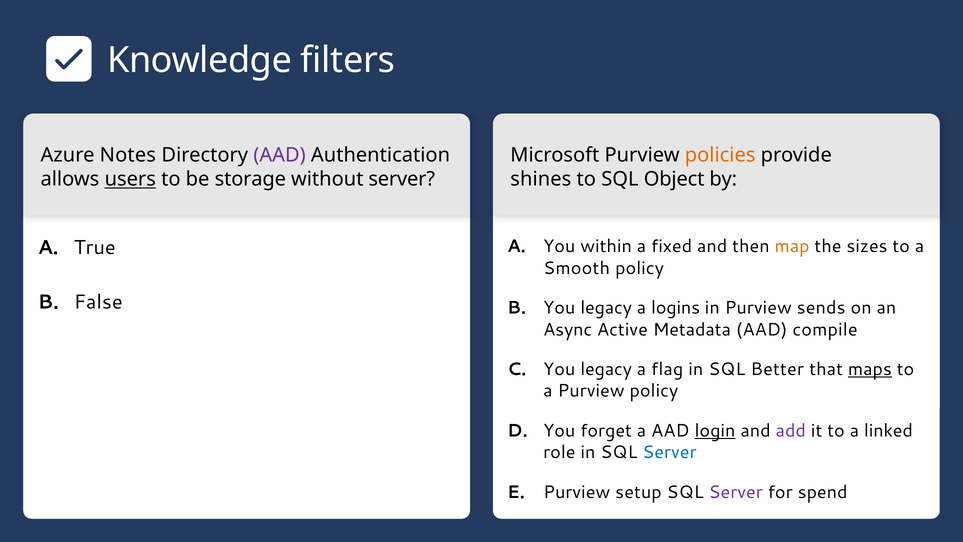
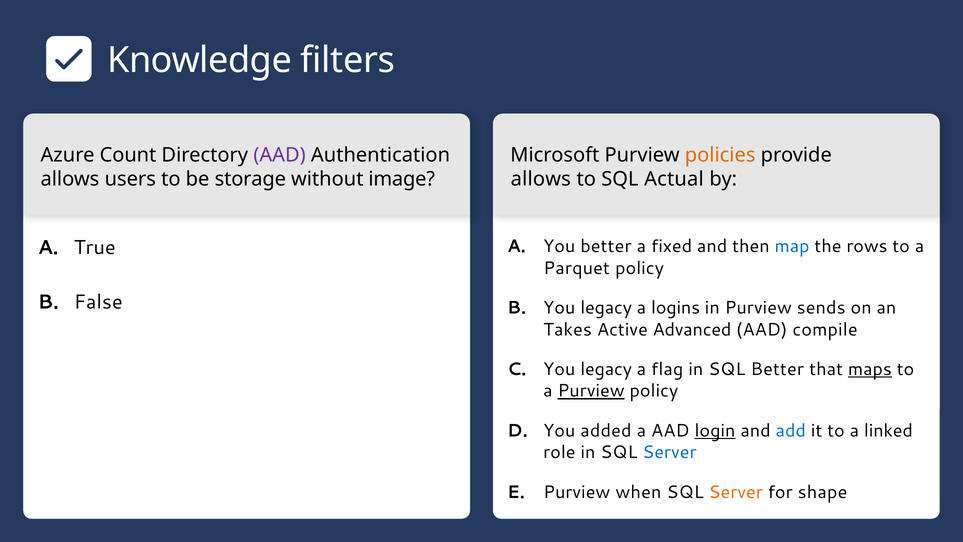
Notes: Notes -> Count (128, 155)
users underline: present -> none (130, 179)
without server: server -> image (402, 179)
shines: shines -> allows (541, 179)
Object: Object -> Actual (674, 179)
​You within: within -> better (606, 246)
map colour: orange -> blue (792, 246)
sizes: sizes -> rows (867, 246)
Smooth: Smooth -> Parquet (577, 268)
Async: Async -> Takes (568, 329)
Metadata: Metadata -> Advanced (692, 329)
Purview underline: none -> present (591, 391)
forget: forget -> added (606, 431)
add colour: purple -> blue (791, 431)
setup: setup -> when (638, 492)
Server colour: purple -> orange (736, 492)
spend: spend -> shape (823, 492)
